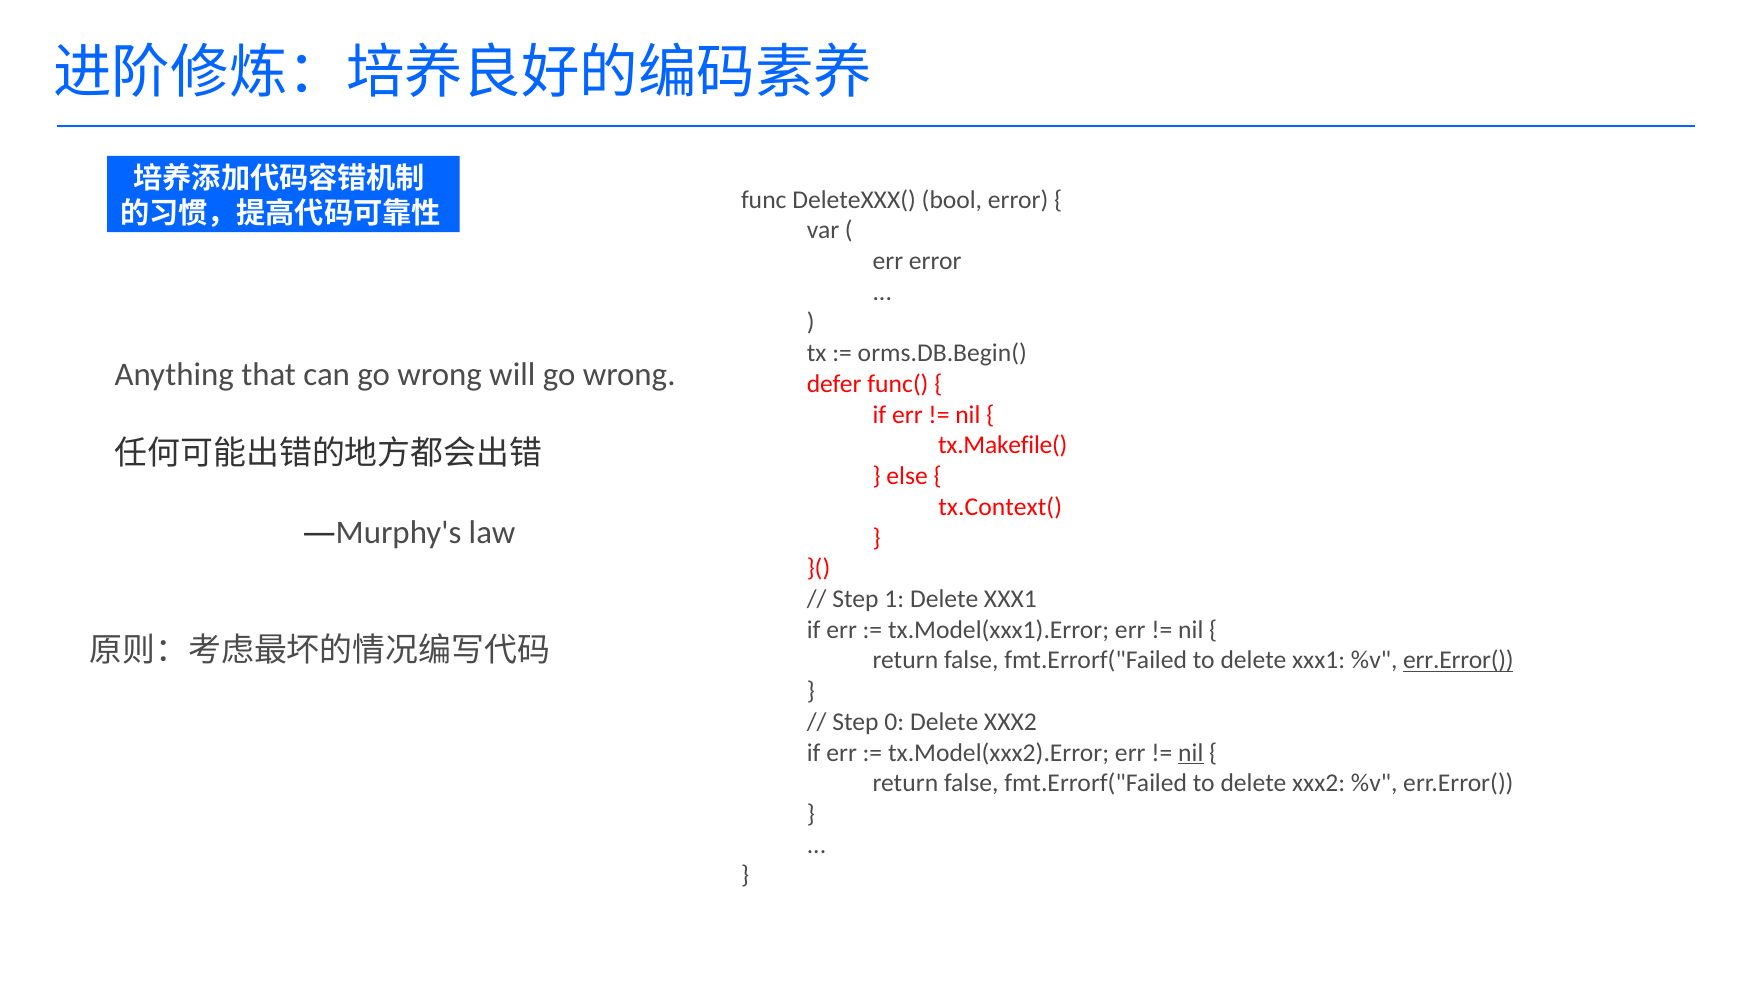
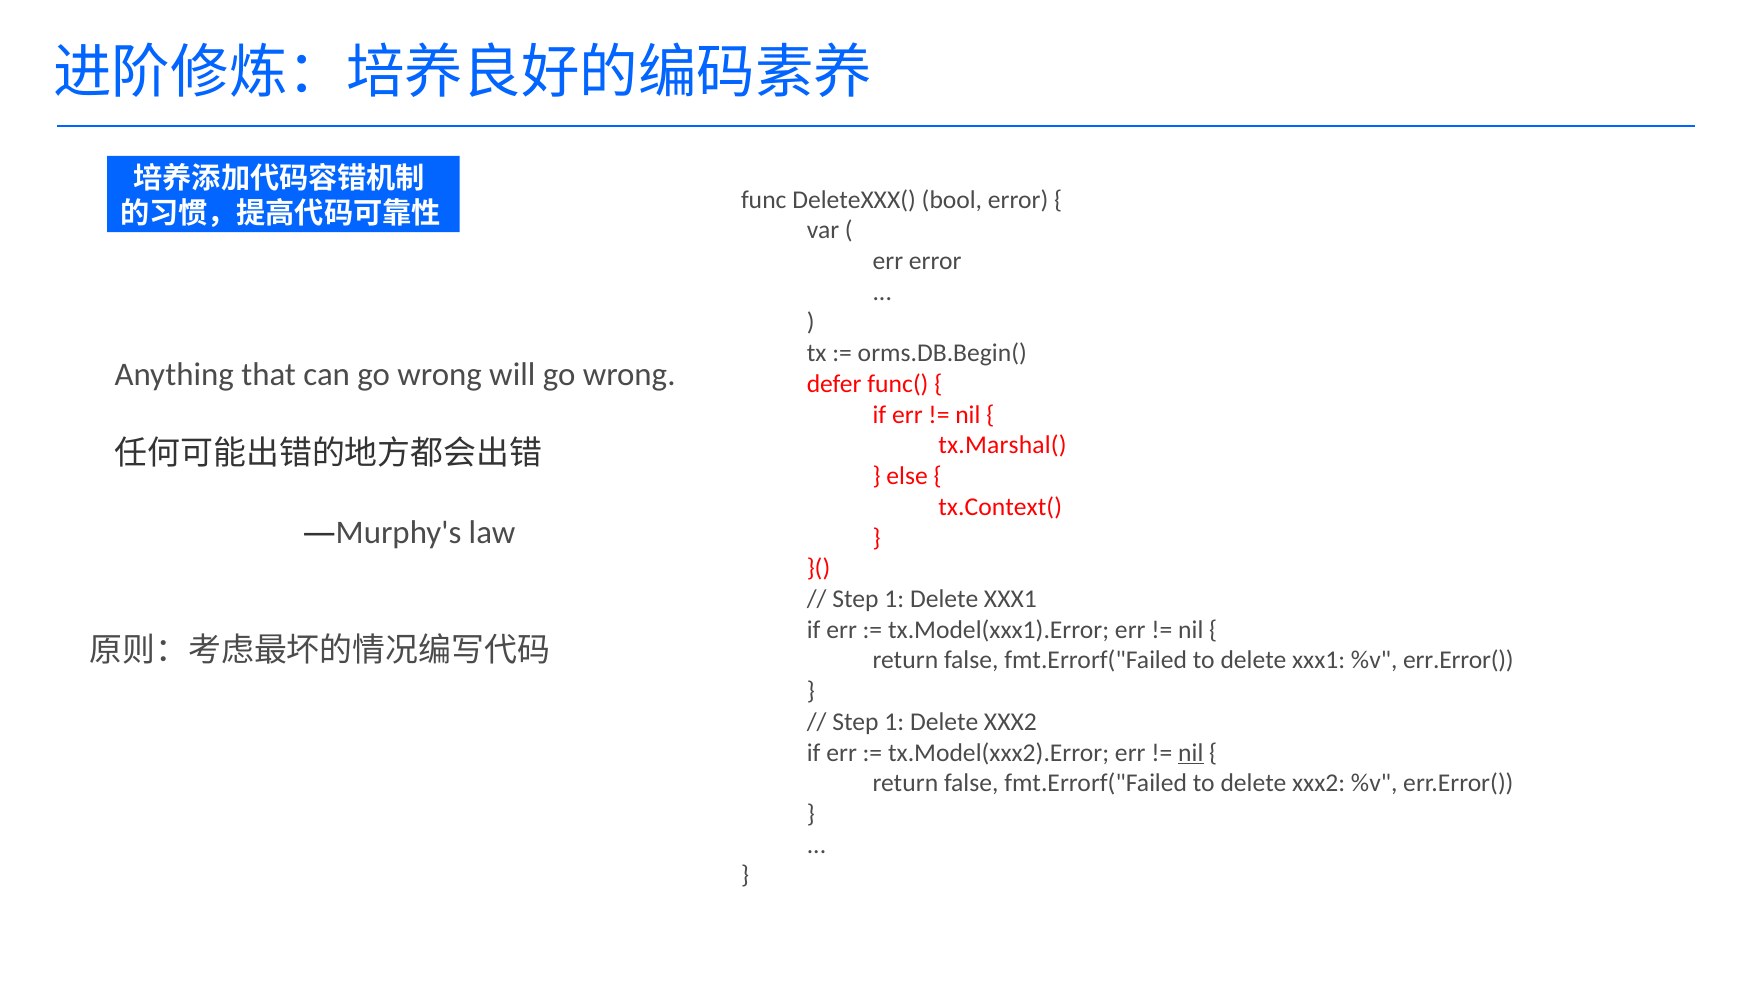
tx.Makefile(: tx.Makefile( -> tx.Marshal( (1003, 445)
err.Error( underline: present -> none (1458, 660)
0: 0 -> 1 (894, 722)
